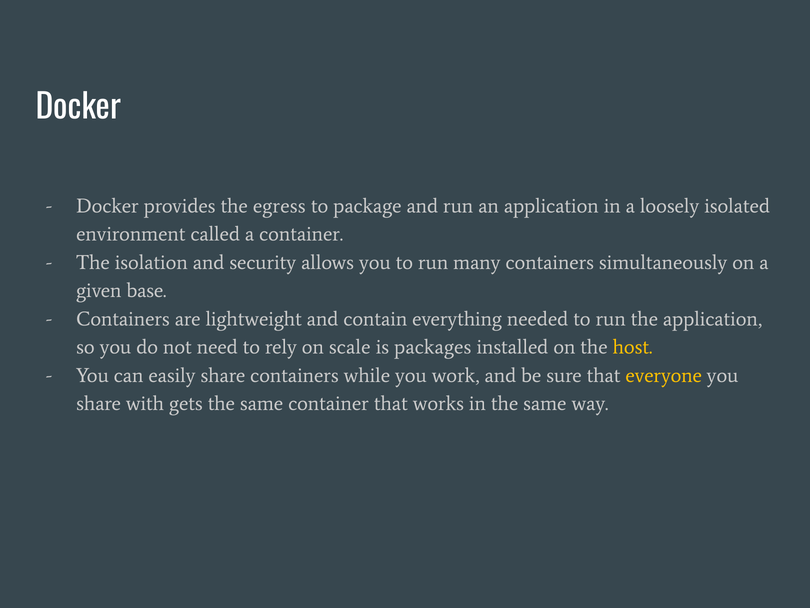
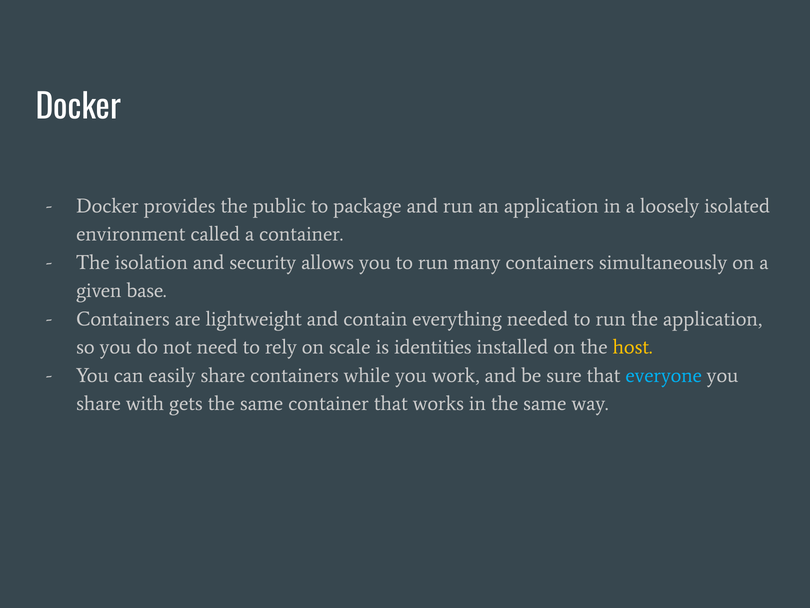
egress: egress -> public (279, 206)
packages: packages -> identities (433, 347)
everyone colour: yellow -> light blue (664, 375)
